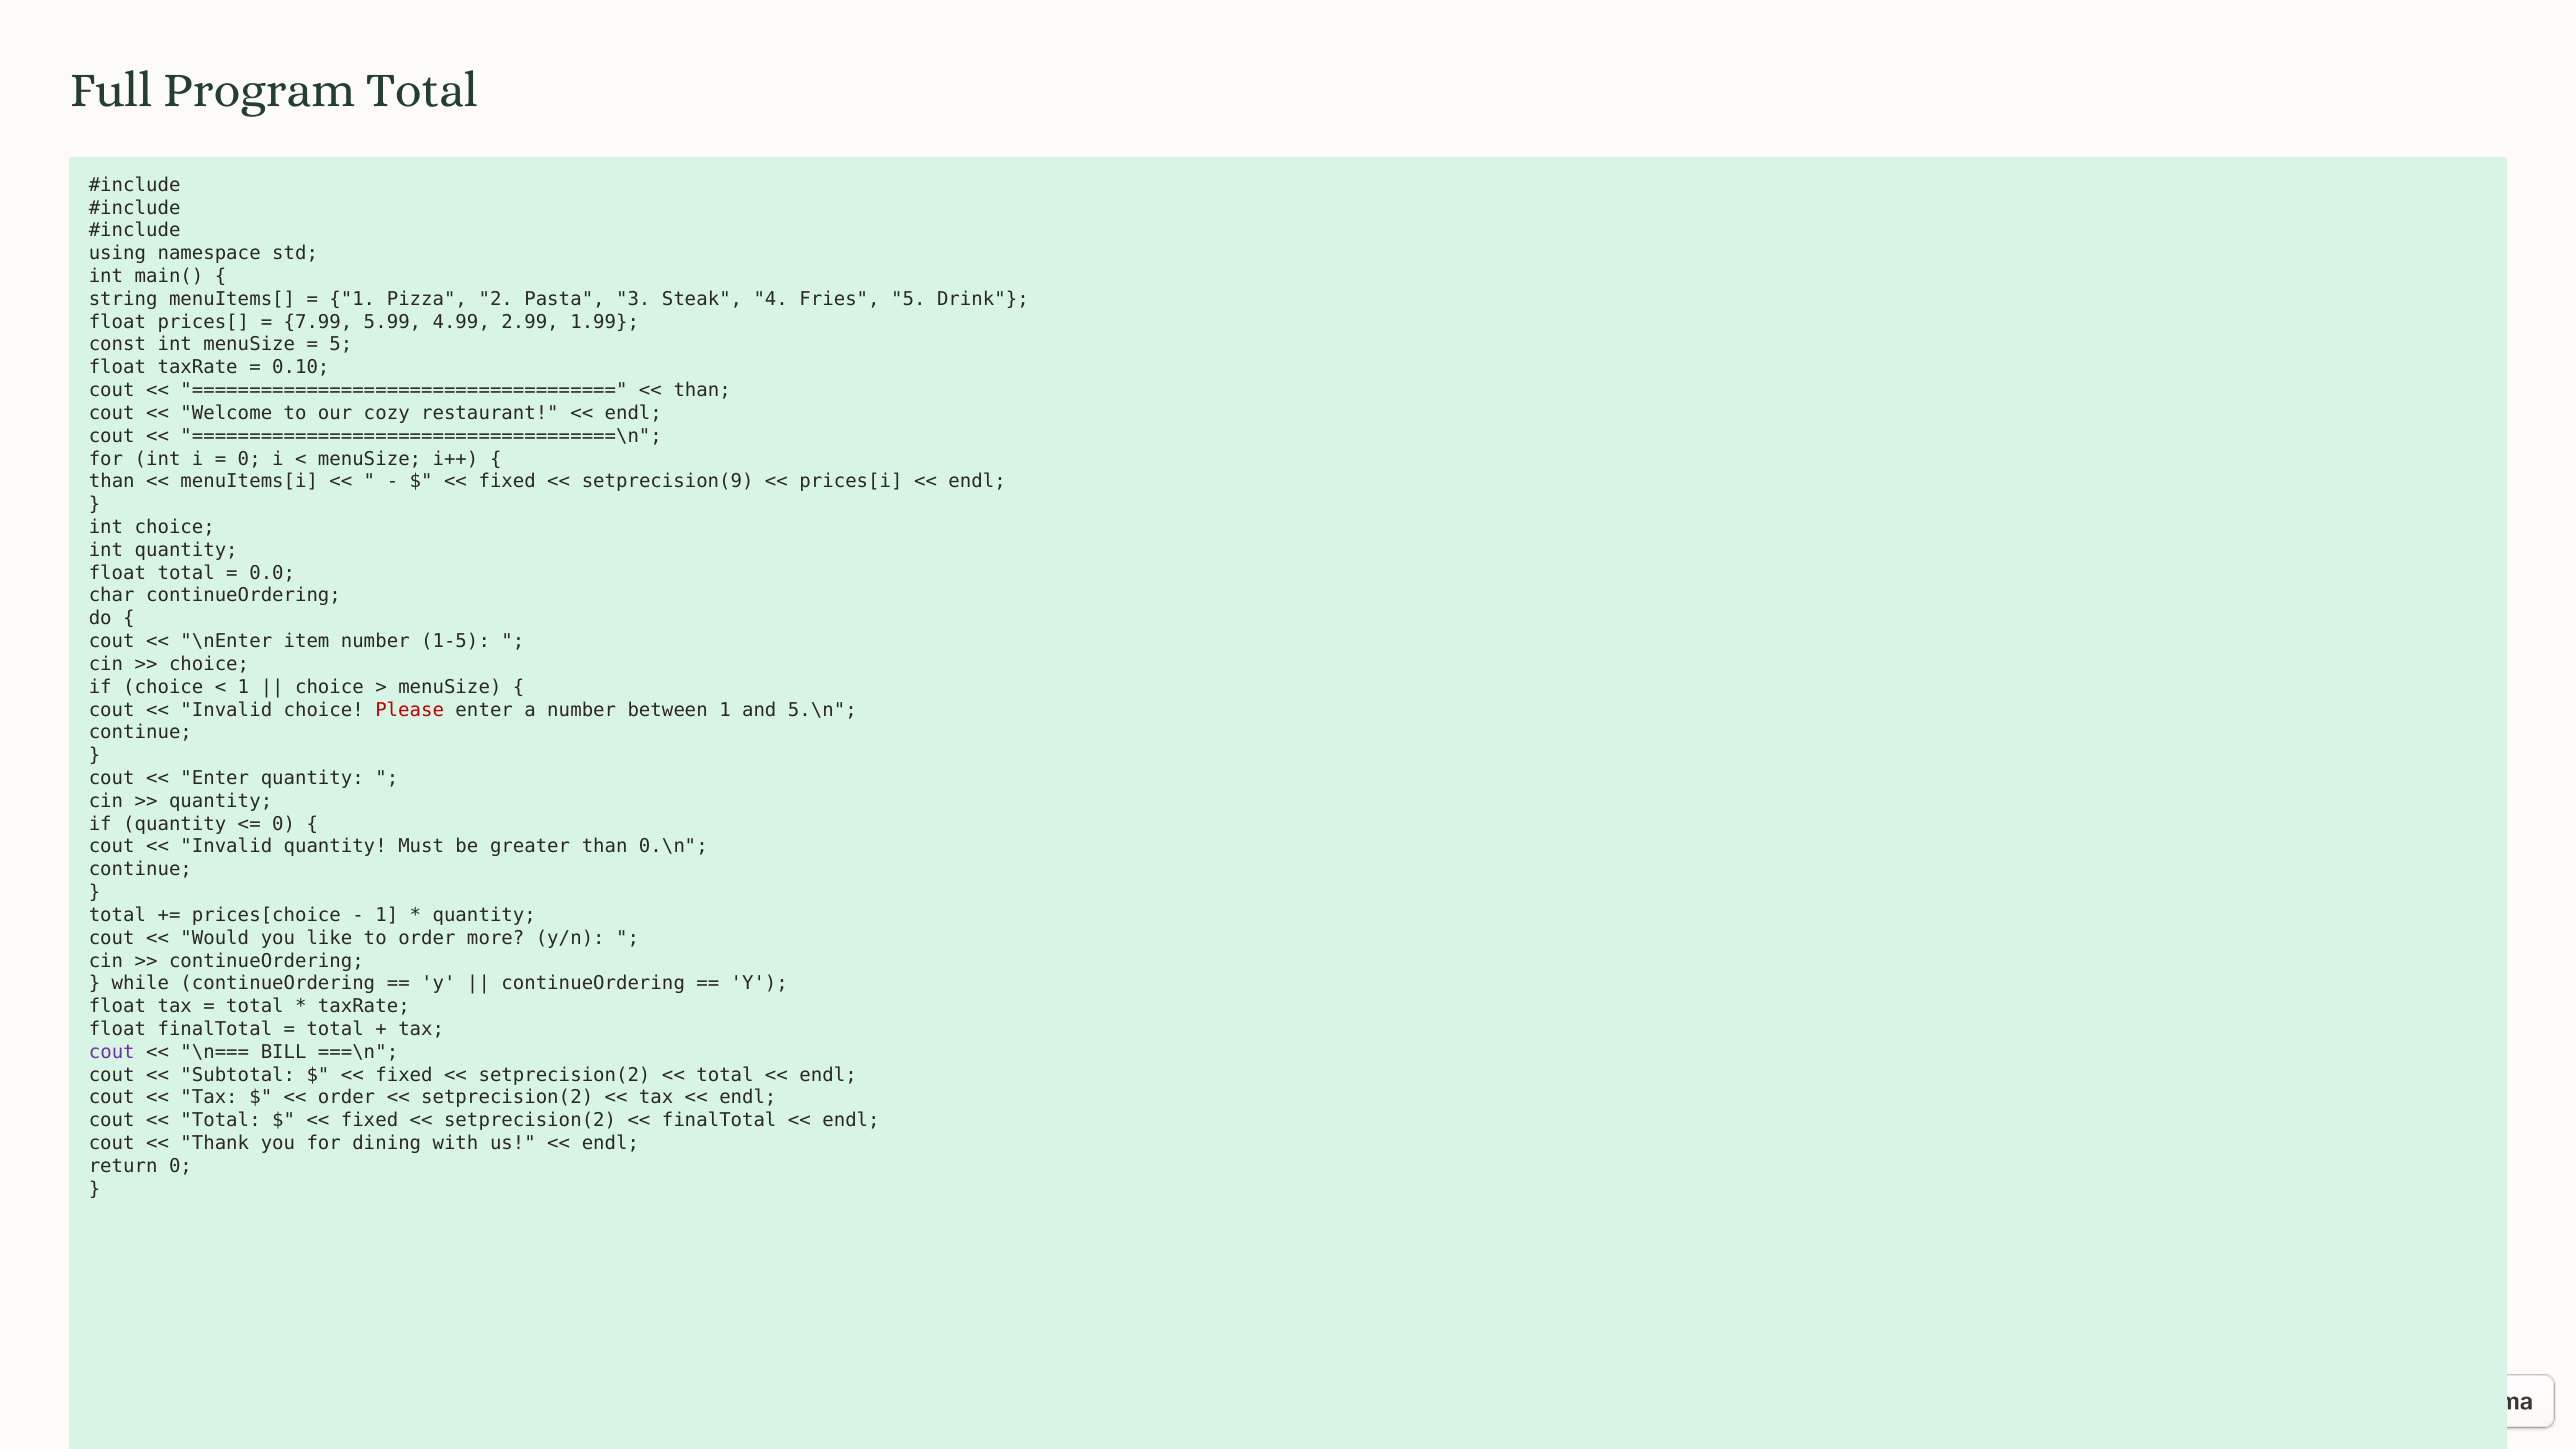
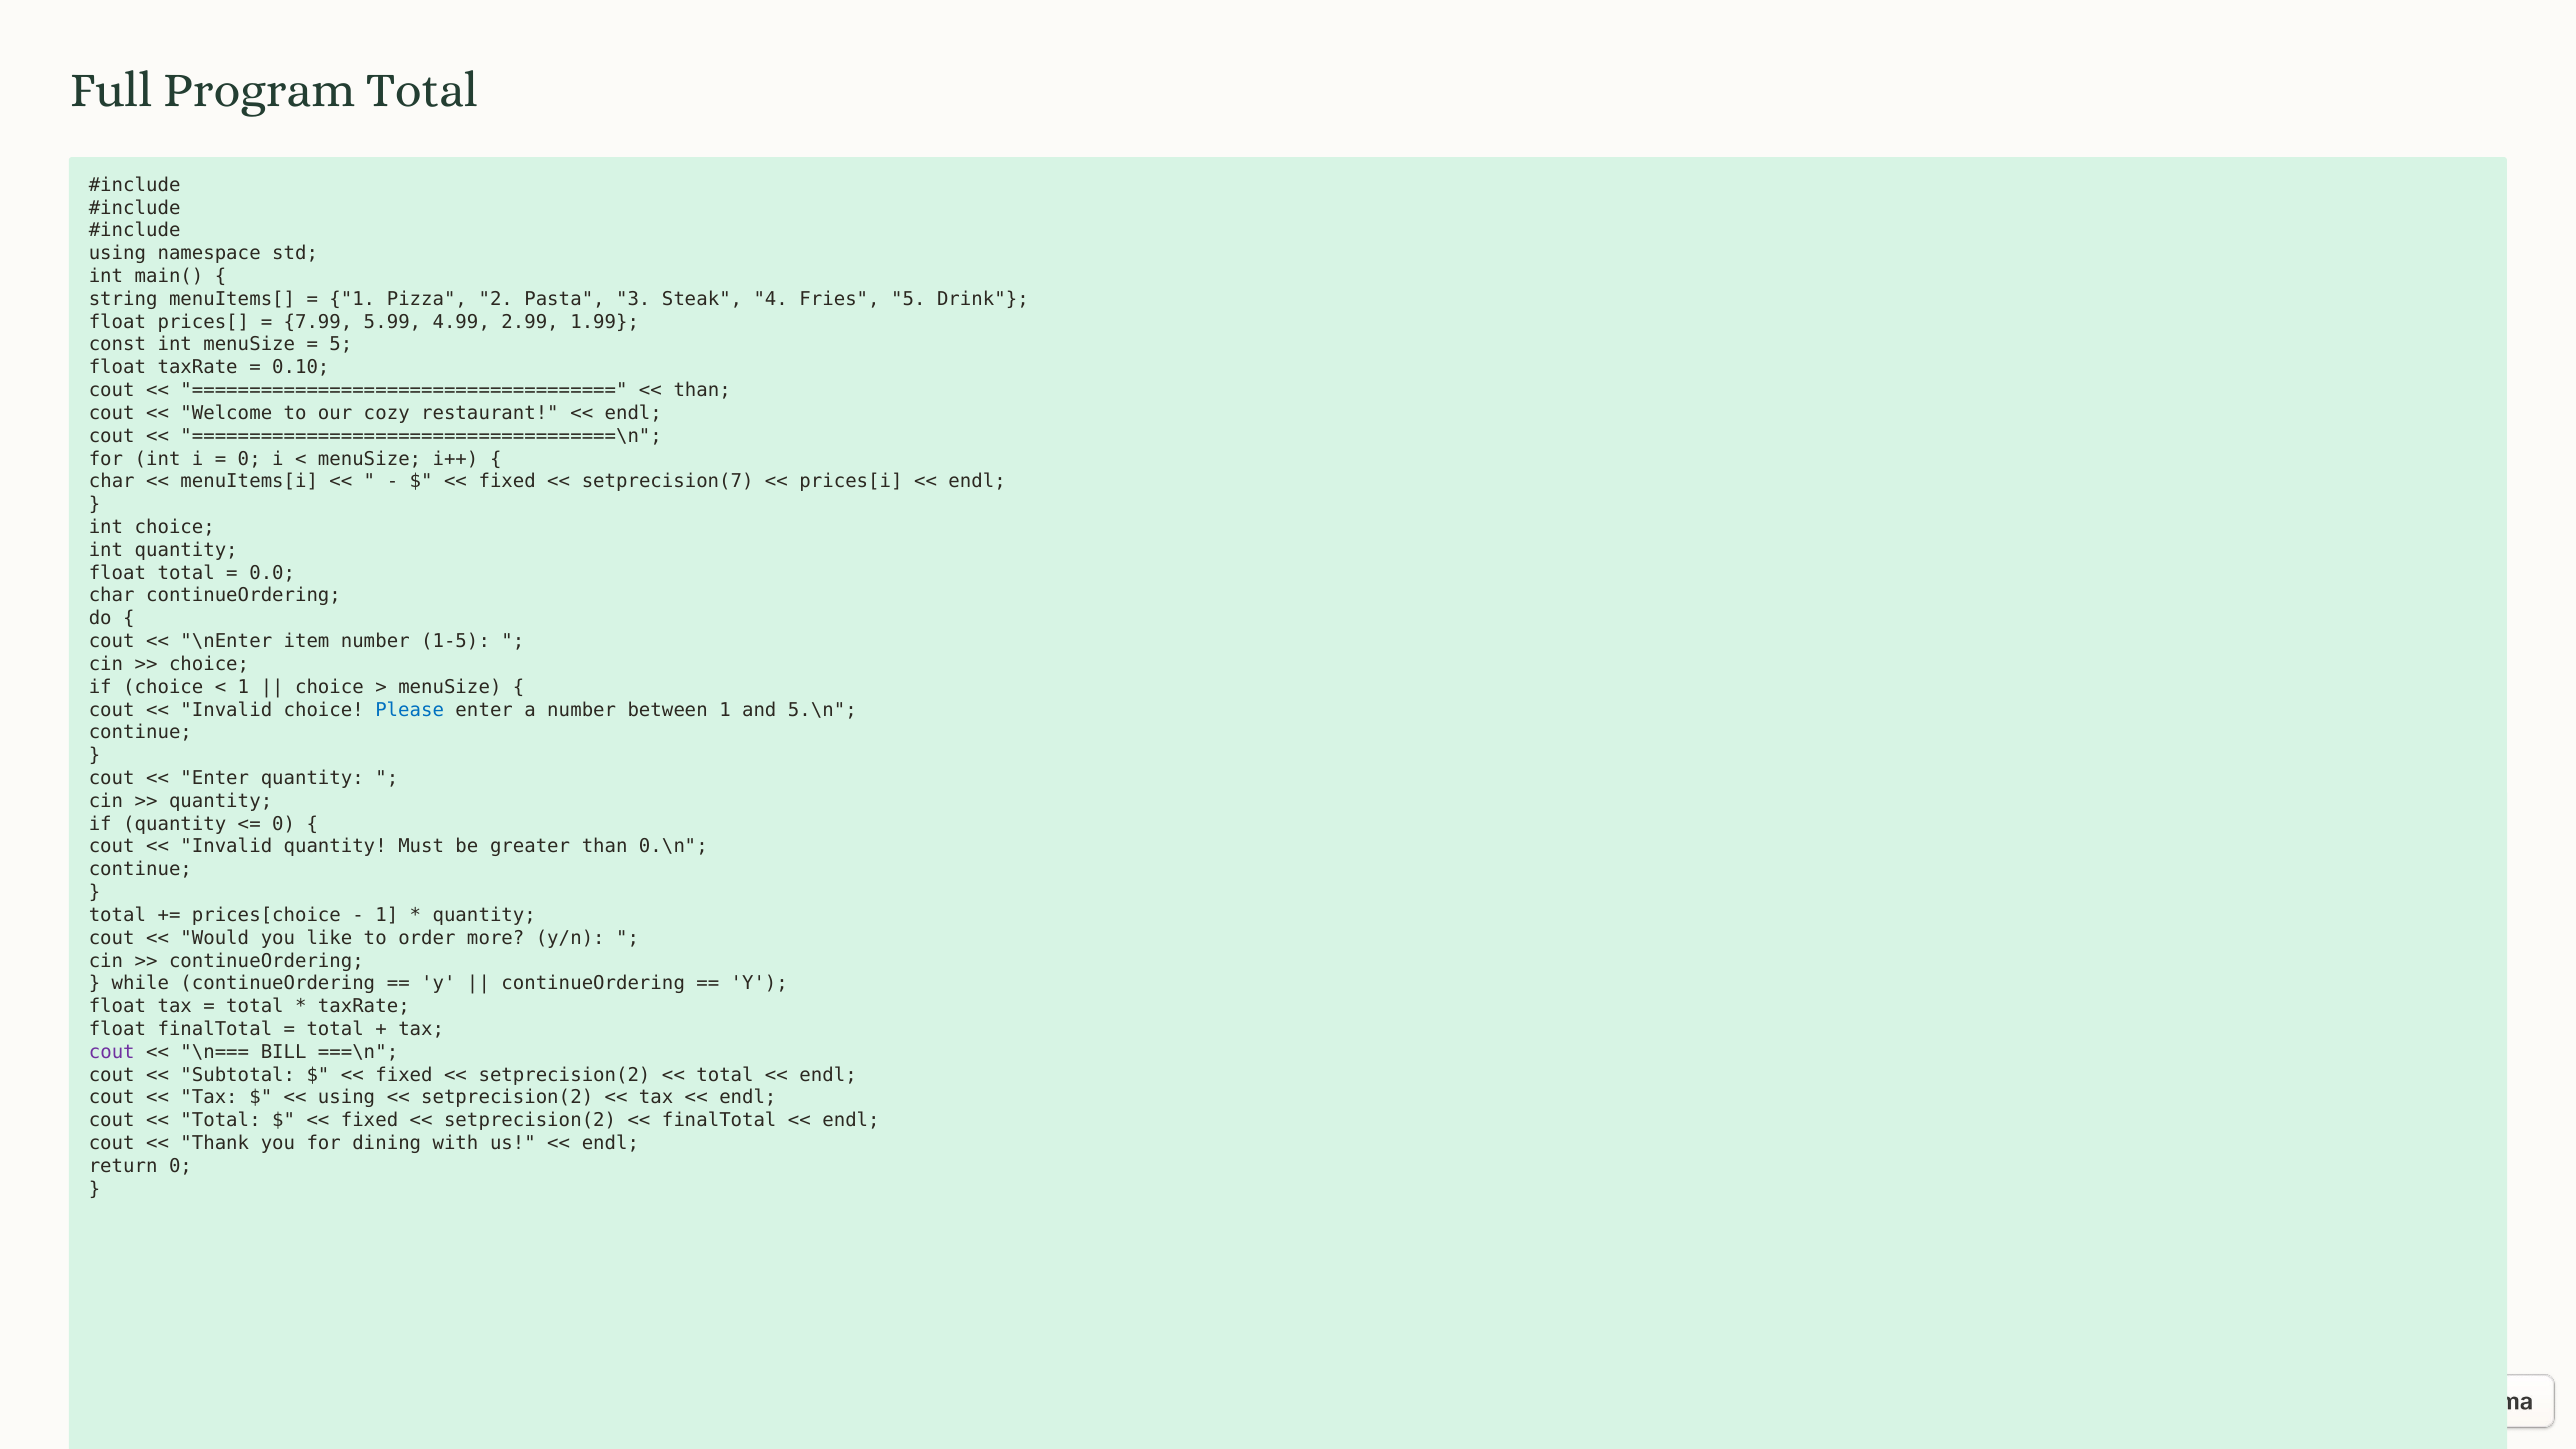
than: than -> char (112, 482)
setprecision(9: setprecision(9 -> setprecision(7 (668, 482)
Please colour: red -> blue (410, 710)
order: order -> using (347, 1098)
